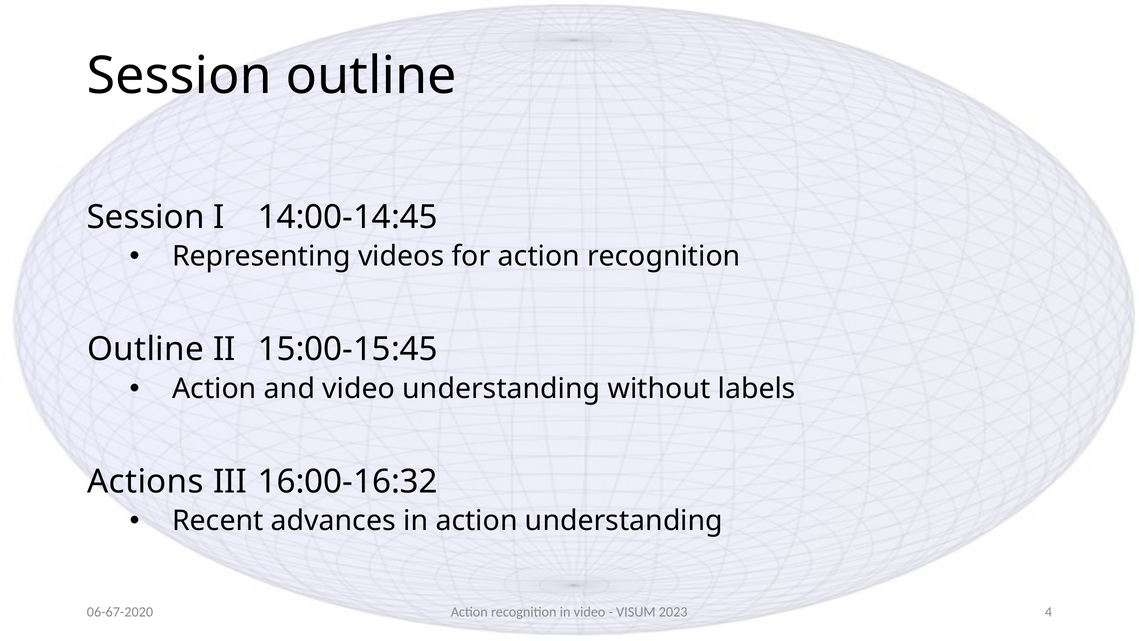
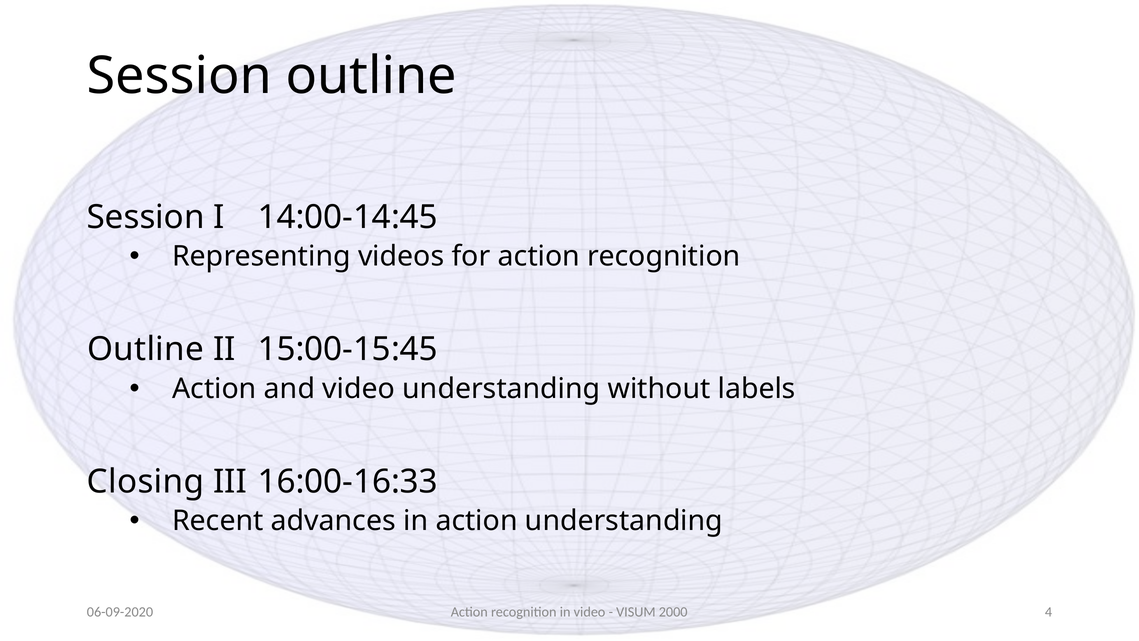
Actions: Actions -> Closing (146, 482)
16:00-16:32: 16:00-16:32 -> 16:00-16:33 (348, 482)
2023: 2023 -> 2000 (673, 612)
06-67-2020: 06-67-2020 -> 06-09-2020 (120, 612)
